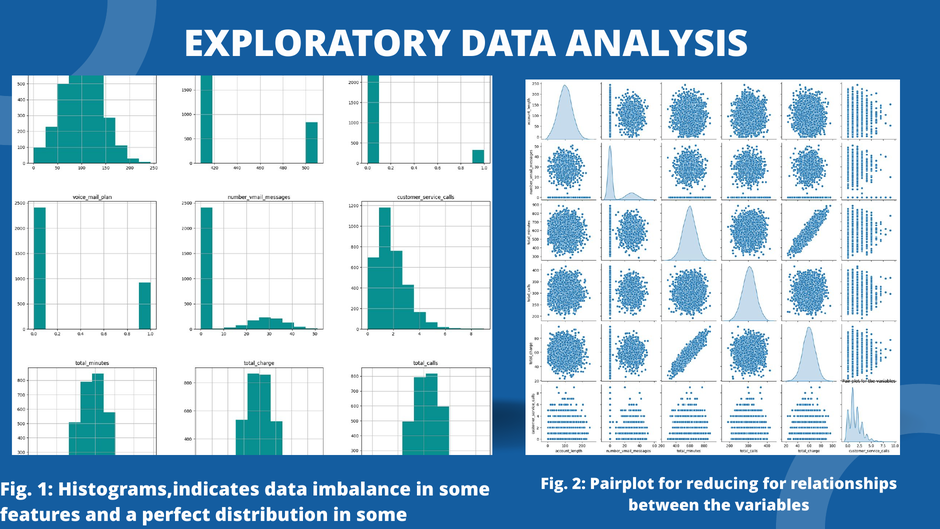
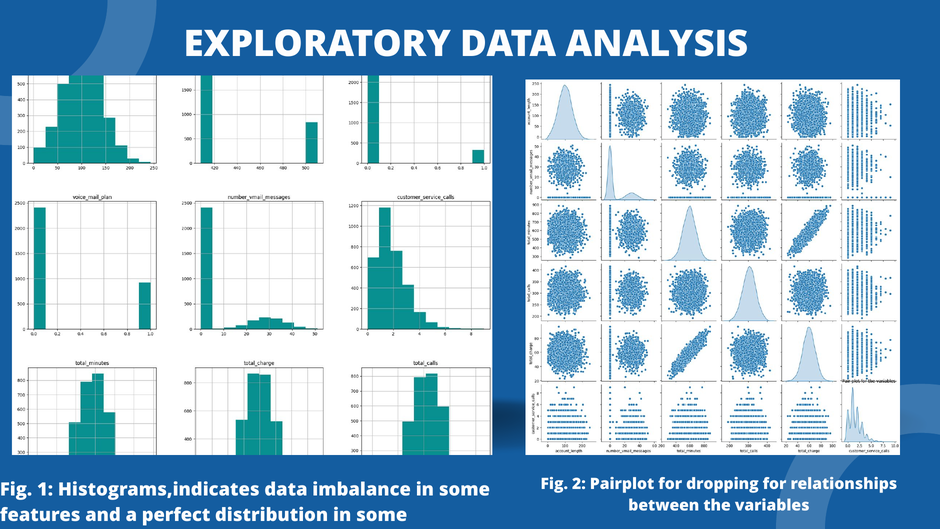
reducing: reducing -> dropping (722, 484)
